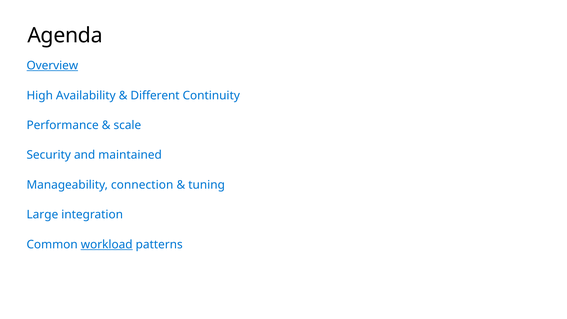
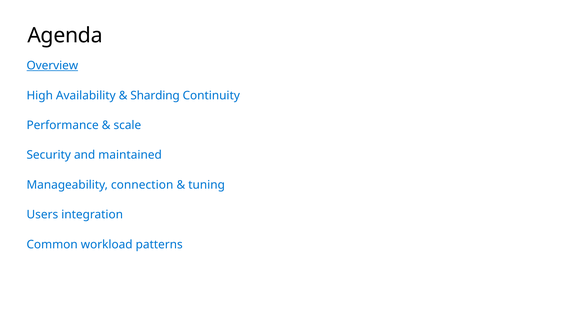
Different: Different -> Sharding (155, 95)
Large: Large -> Users (42, 215)
workload underline: present -> none (107, 244)
